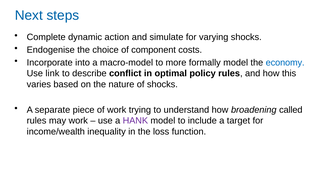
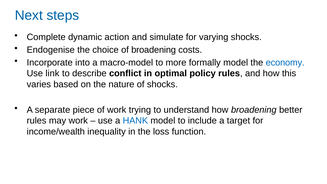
of component: component -> broadening (154, 50)
called: called -> better (291, 110)
HANK colour: purple -> blue (135, 121)
